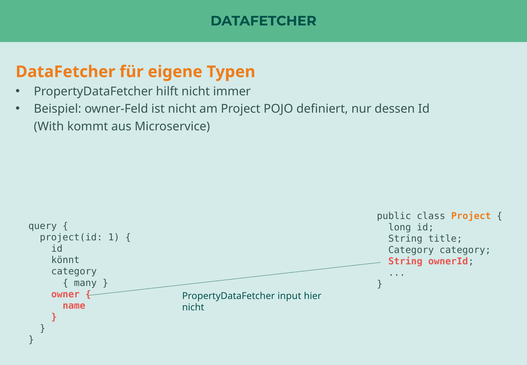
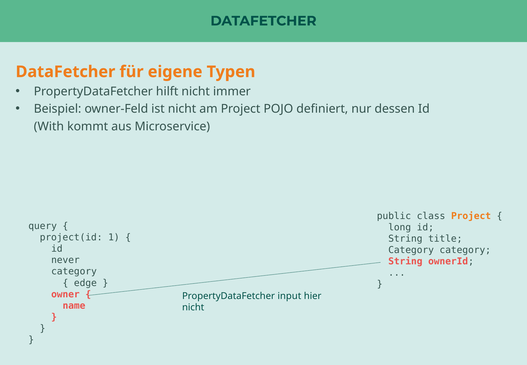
könnt: könnt -> never (65, 260)
many: many -> edge (85, 283)
